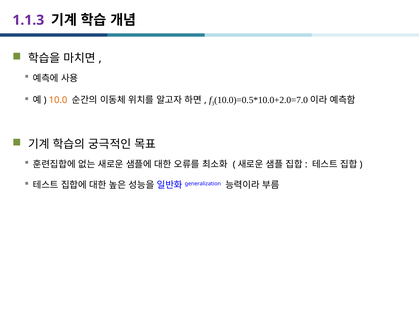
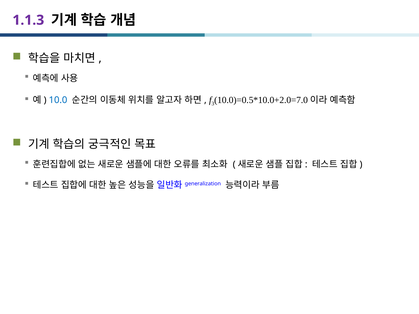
10.0 colour: orange -> blue (58, 100)
